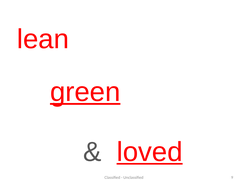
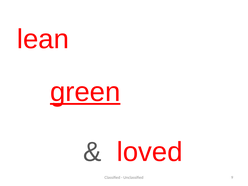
loved underline: present -> none (150, 152)
